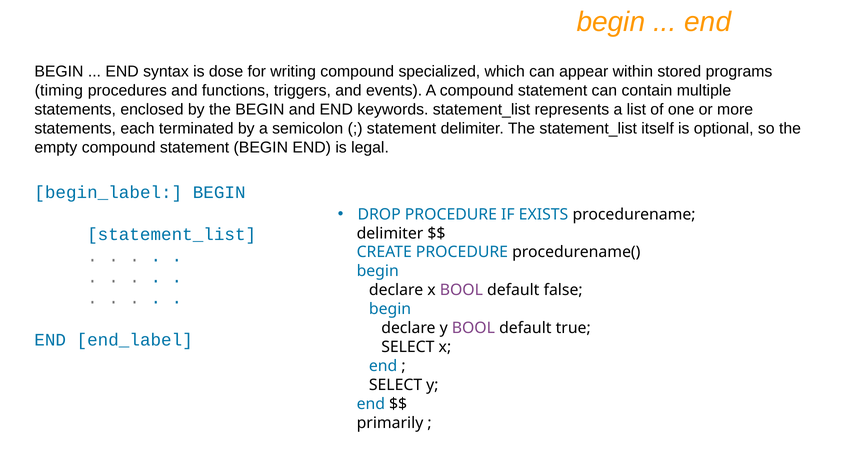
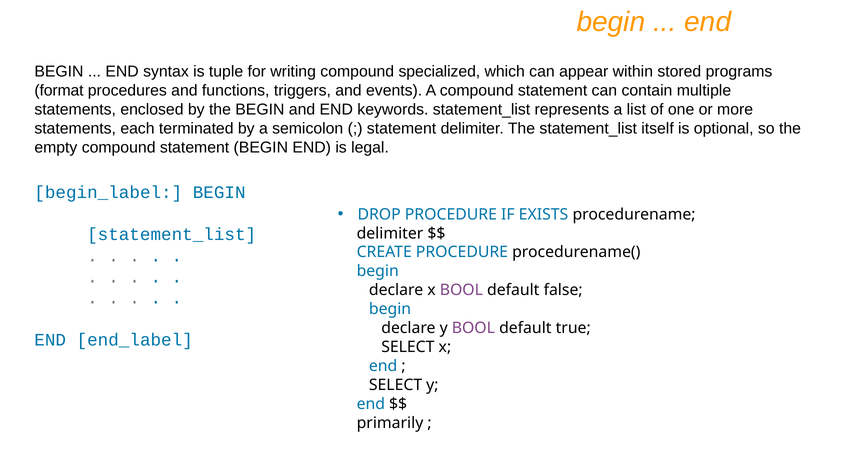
dose: dose -> tuple (226, 72)
timing: timing -> format (59, 91)
